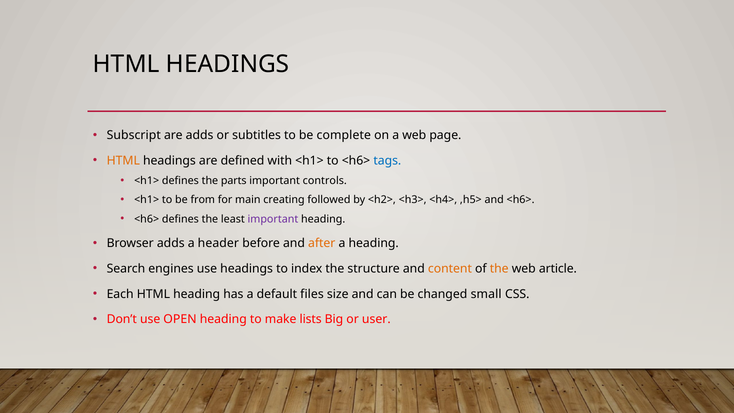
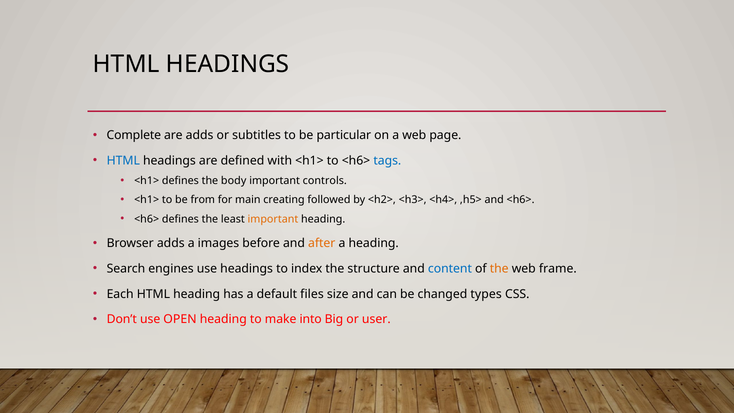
Subscript: Subscript -> Complete (134, 135)
complete: complete -> particular (344, 135)
HTML colour: orange -> blue (123, 160)
parts: parts -> body (234, 180)
important colour: purple -> orange (273, 219)
header: header -> images (218, 243)
content colour: orange -> blue (450, 269)
article: article -> frame (558, 269)
small: small -> types (486, 294)
lists: lists -> into (311, 319)
